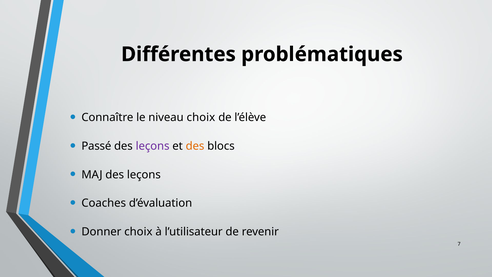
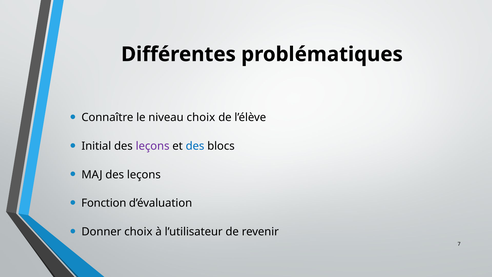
Passé: Passé -> Initial (96, 146)
des colour: orange -> blue (195, 146)
Coaches: Coaches -> Fonction (104, 203)
